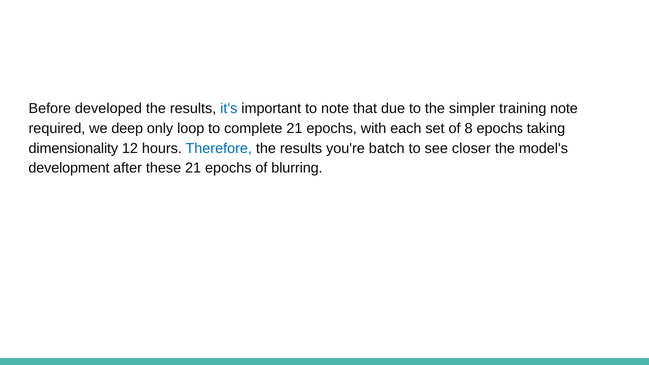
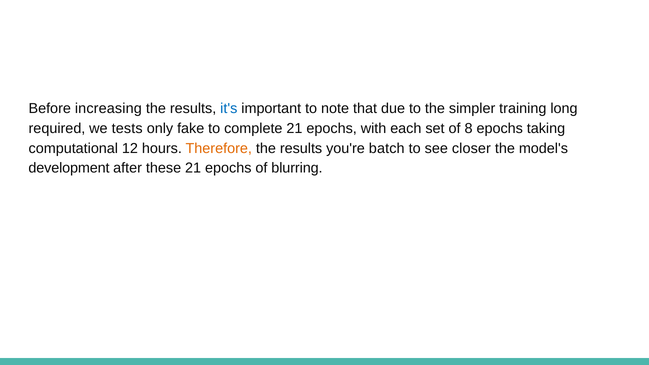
developed: developed -> increasing (108, 109)
training note: note -> long (564, 109)
deep: deep -> tests (127, 128)
loop: loop -> fake (191, 128)
dimensionality: dimensionality -> computational (73, 148)
Therefore colour: blue -> orange (219, 148)
